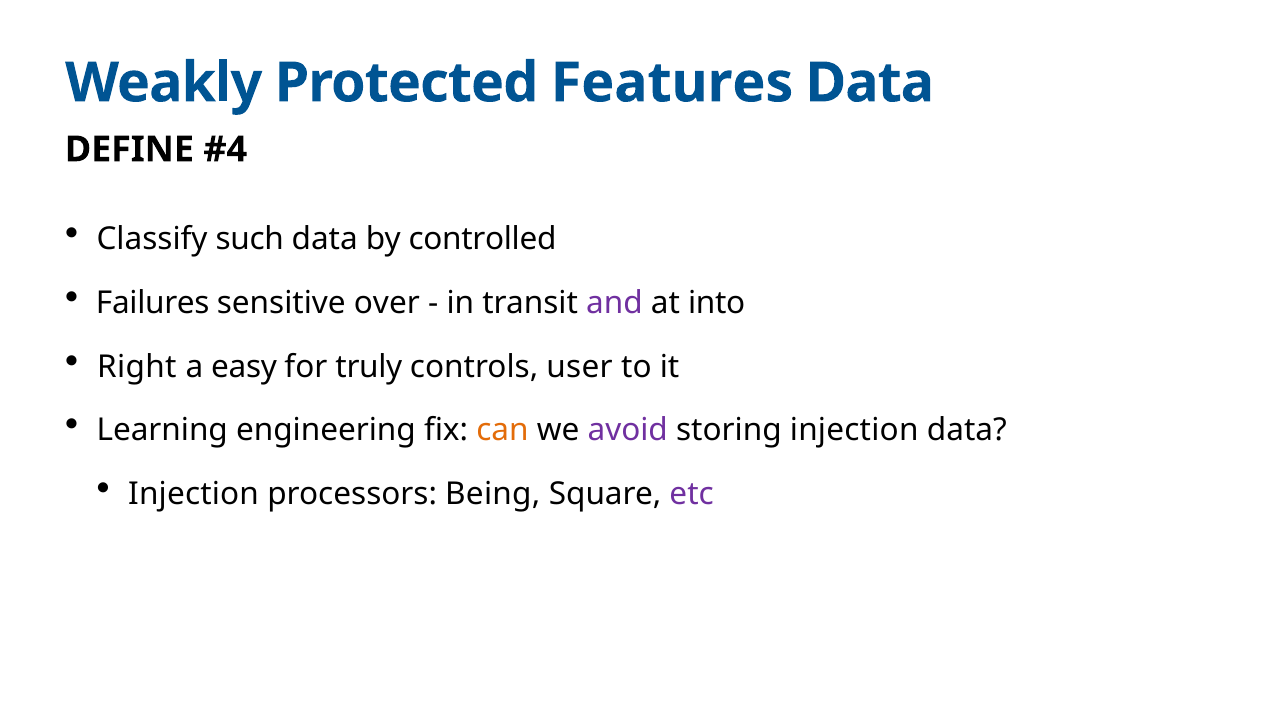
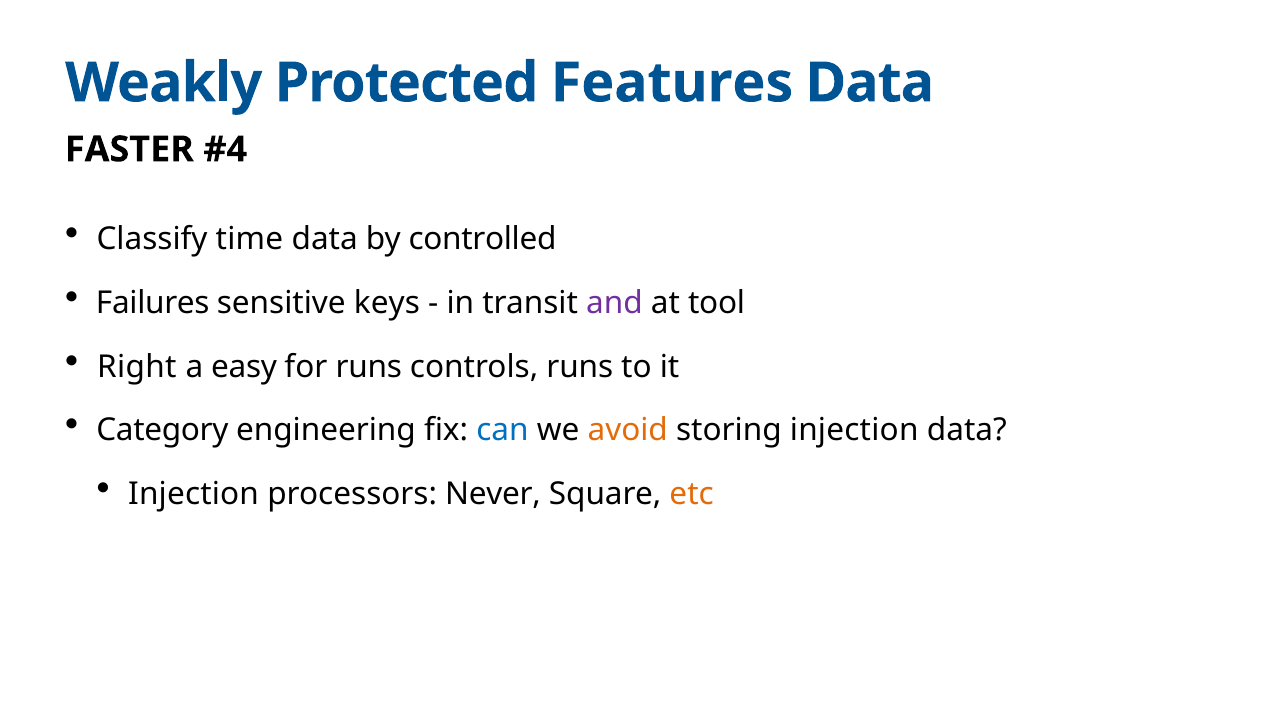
DEFINE: DEFINE -> FASTER (129, 149)
such: such -> time (249, 239)
over: over -> keys (387, 303)
into: into -> tool (717, 303)
for truly: truly -> runs (369, 367)
controls user: user -> runs (580, 367)
Learning: Learning -> Category (162, 430)
can colour: orange -> blue (502, 430)
avoid colour: purple -> orange (628, 430)
Being: Being -> Never (493, 494)
etc colour: purple -> orange (692, 494)
